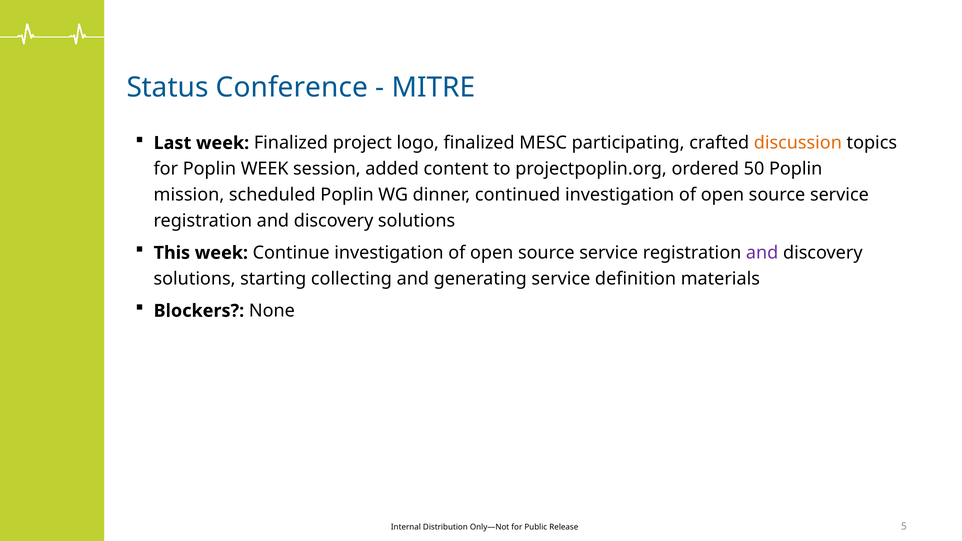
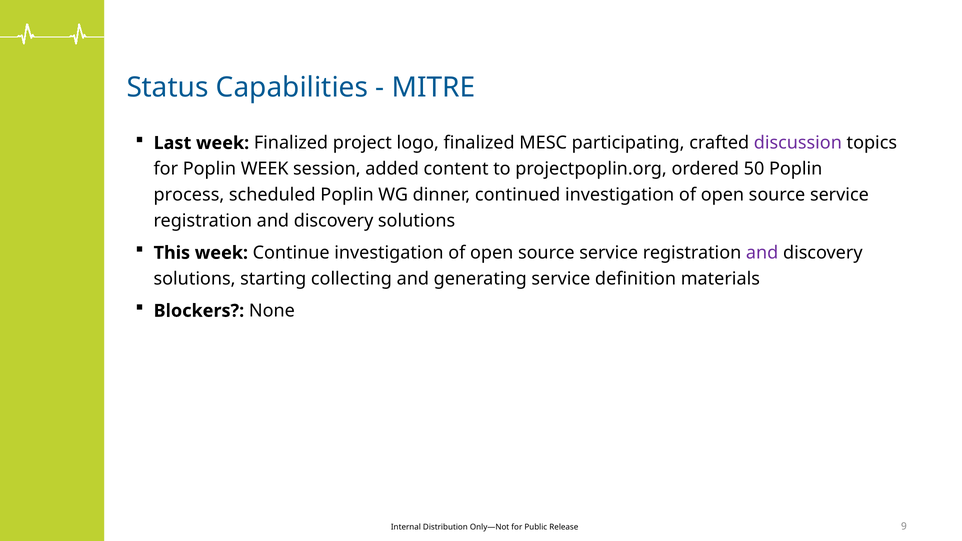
Conference: Conference -> Capabilities (292, 87)
discussion colour: orange -> purple (798, 143)
mission: mission -> process (189, 195)
5: 5 -> 9 (904, 527)
